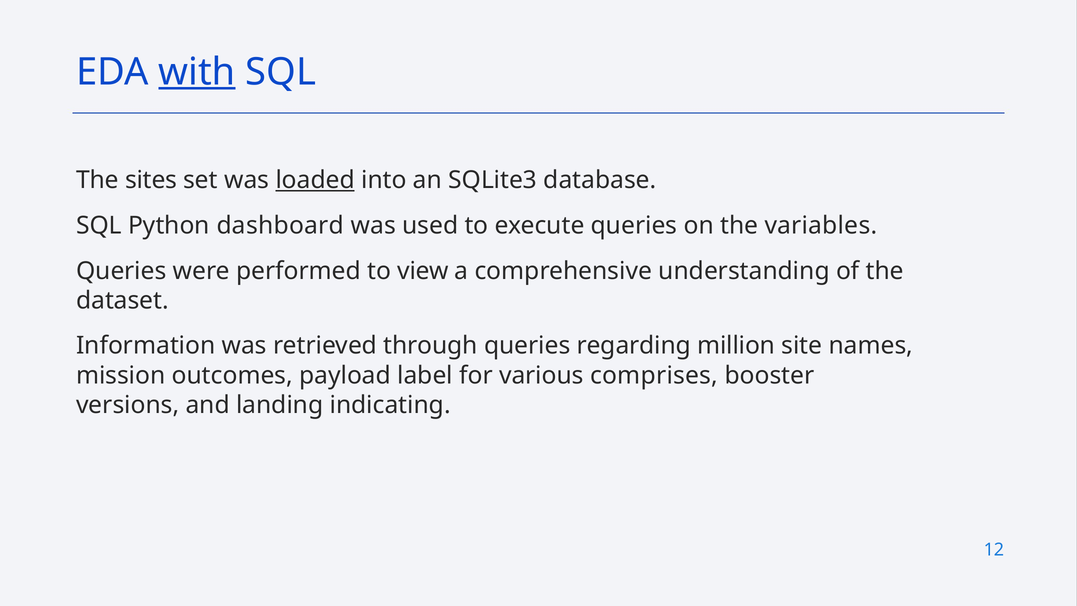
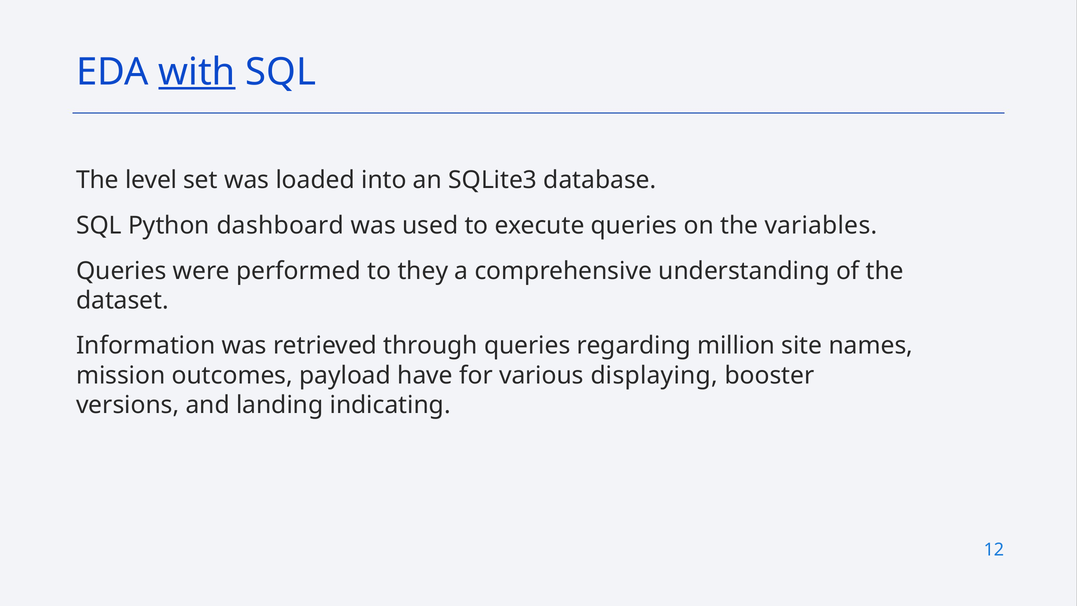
sites: sites -> level (151, 180)
loaded underline: present -> none (315, 180)
view: view -> they (423, 271)
label: label -> have (425, 375)
comprises: comprises -> displaying (654, 375)
